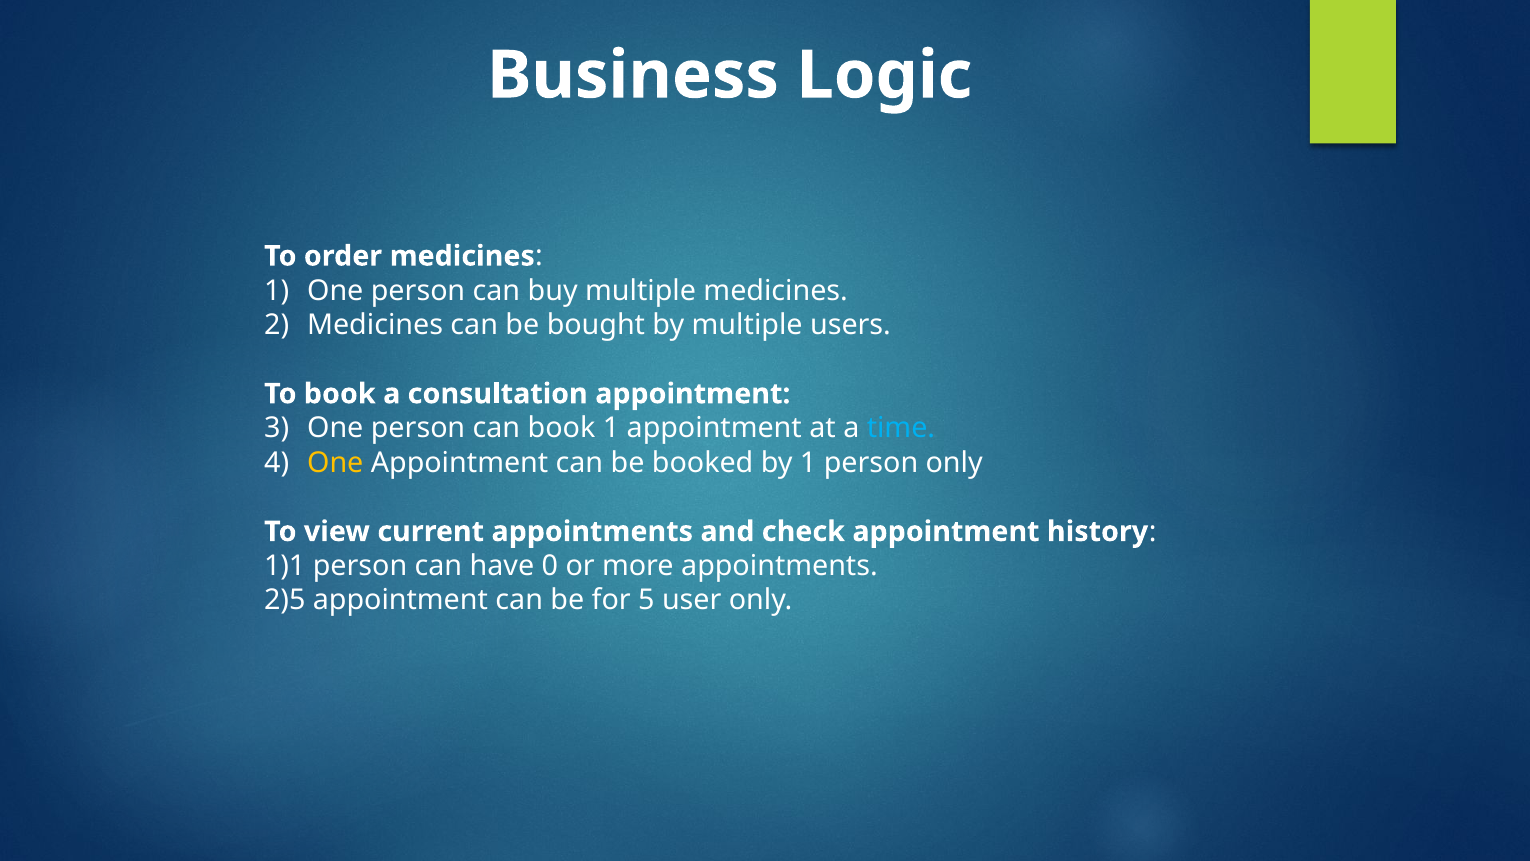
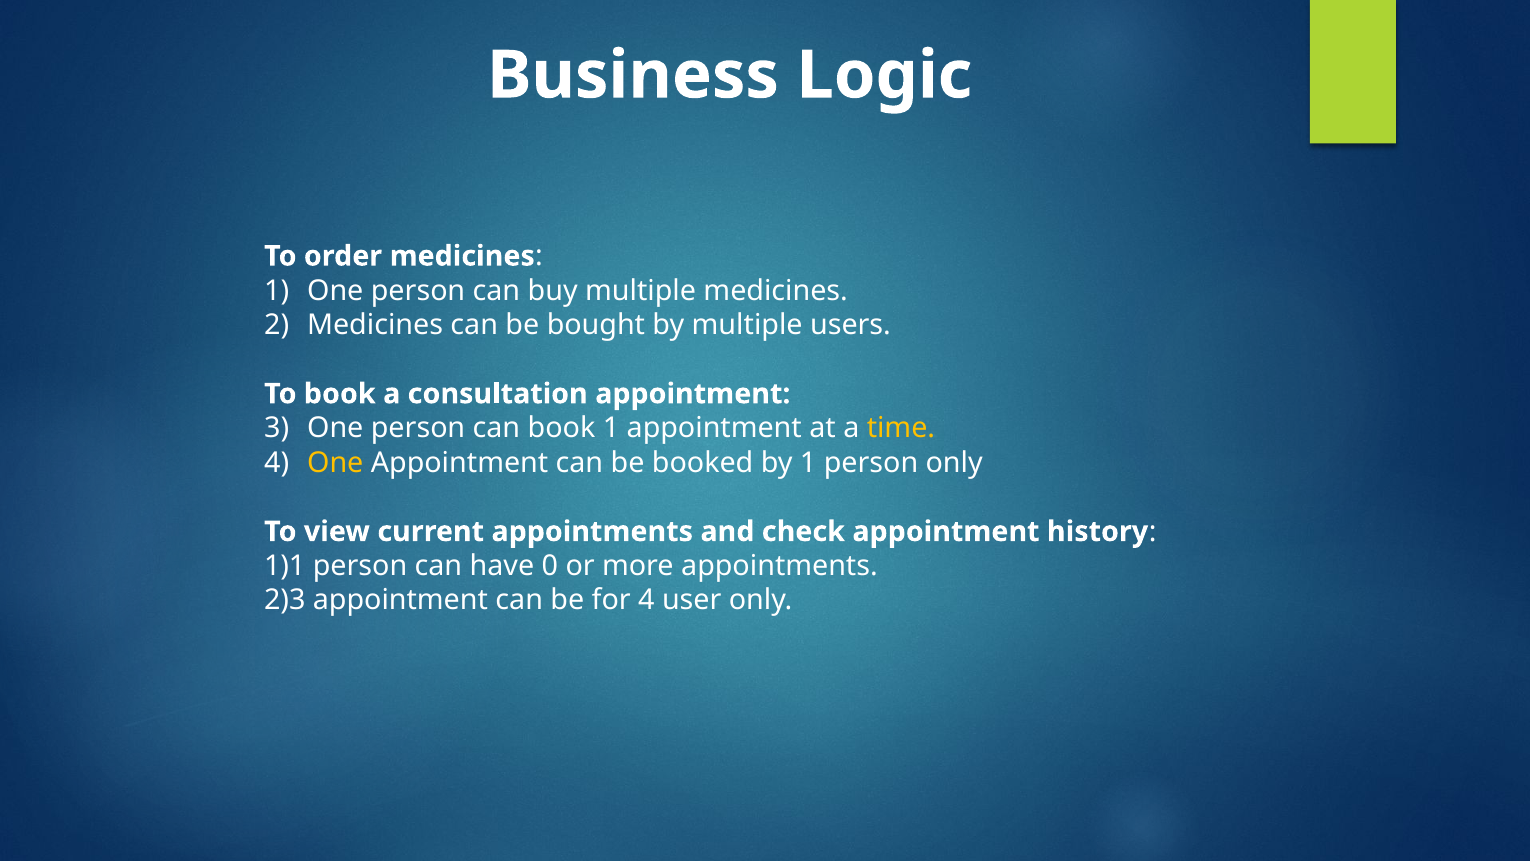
time colour: light blue -> yellow (901, 428)
2)5: 2)5 -> 2)3 (285, 600)
for 5: 5 -> 4 (646, 600)
